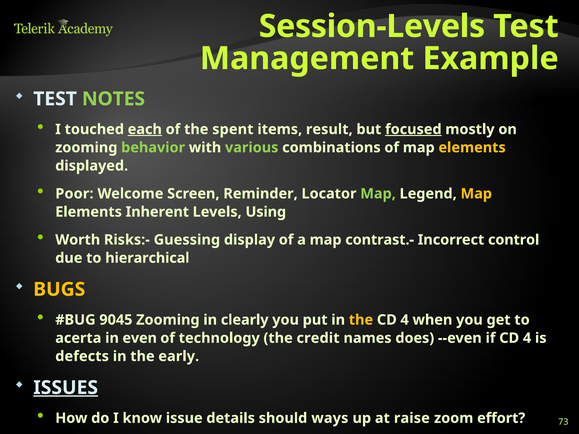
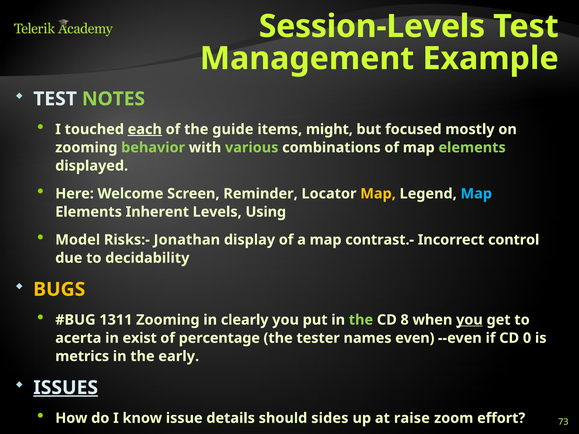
spent: spent -> guide (233, 129)
result: result -> might (329, 129)
focused underline: present -> none (413, 129)
elements colour: yellow -> light green (472, 148)
Poor: Poor -> Here (75, 194)
Map colour: light green -> yellow (378, 194)
Map colour: yellow -> light blue (476, 194)
Worth: Worth -> Model (78, 240)
Guessing: Guessing -> Jonathan (187, 240)
hierarchical: hierarchical -> decidability (147, 258)
9045: 9045 -> 1311 (116, 320)
the colour: yellow -> light green (361, 320)
4: 4 -> 8 (405, 320)
you underline: none -> present (469, 320)
even: even -> exist (140, 338)
technology: technology -> percentage (219, 338)
credit: credit -> tester (318, 338)
does: does -> even (415, 338)
if CD 4: 4 -> 0 (527, 338)
defects: defects -> metrics (82, 356)
ways: ways -> sides (330, 418)
